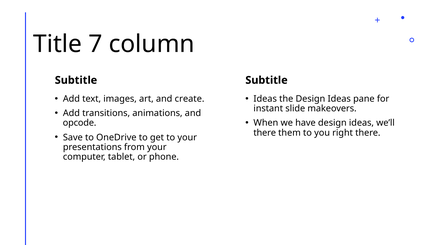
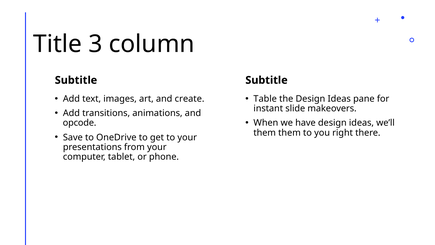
7: 7 -> 3 (95, 44)
Ideas: Ideas -> Table (265, 99)
there: there -> them (265, 133)
